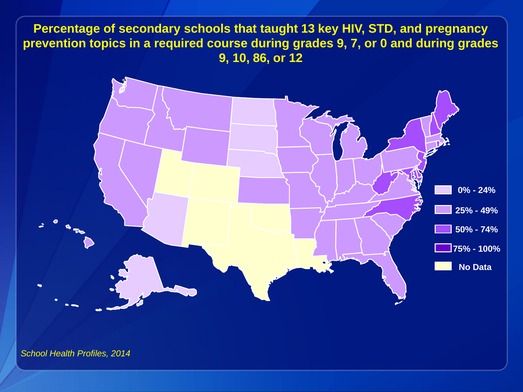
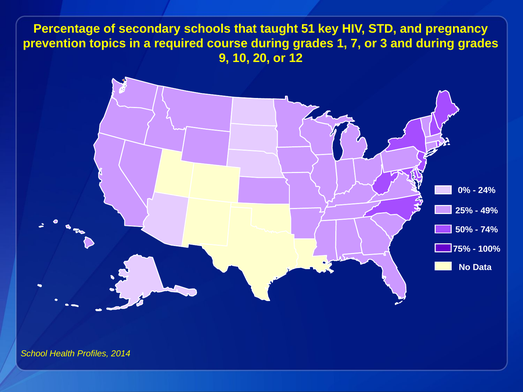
13: 13 -> 51 (308, 29)
course during grades 9: 9 -> 1 (342, 43)
0: 0 -> 3 (384, 43)
86: 86 -> 20 (261, 58)
